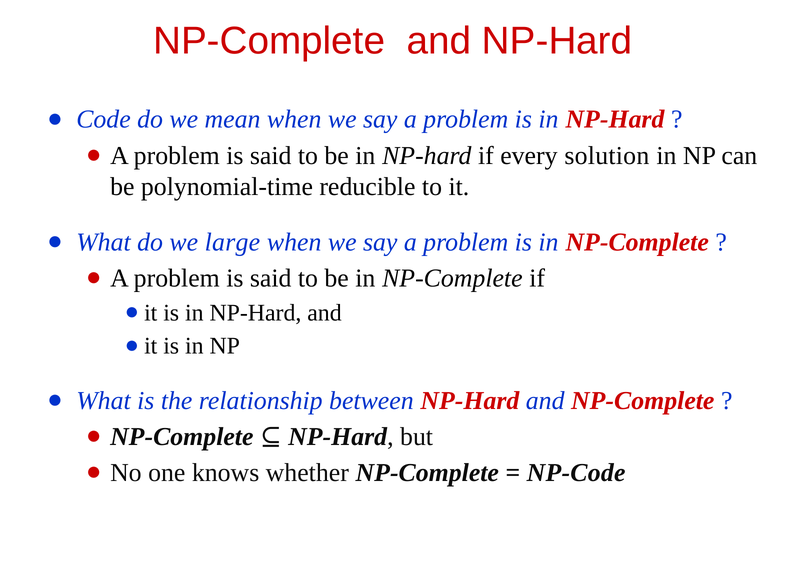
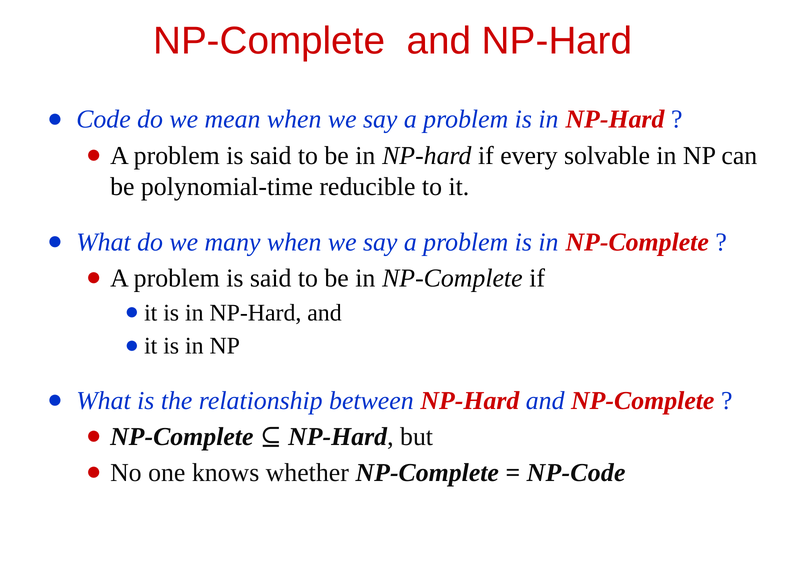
solution: solution -> solvable (607, 155)
large: large -> many (233, 242)
